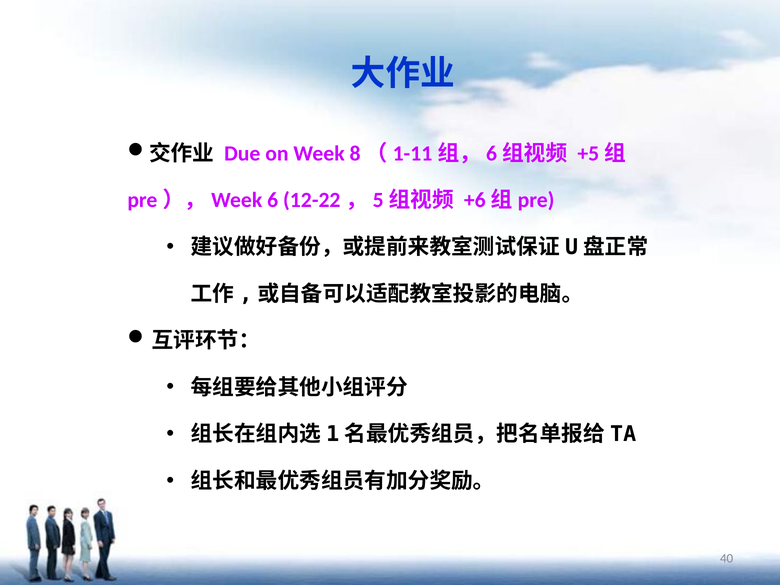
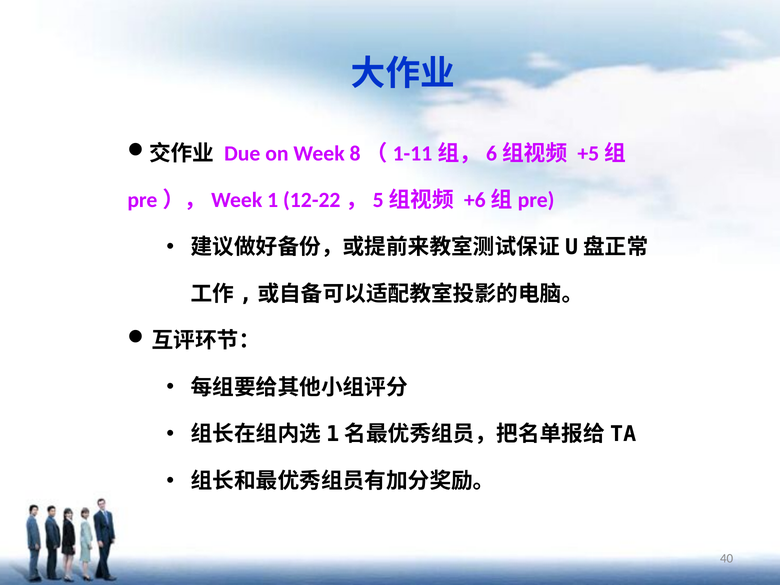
6: 6 -> 1 (273, 200)
